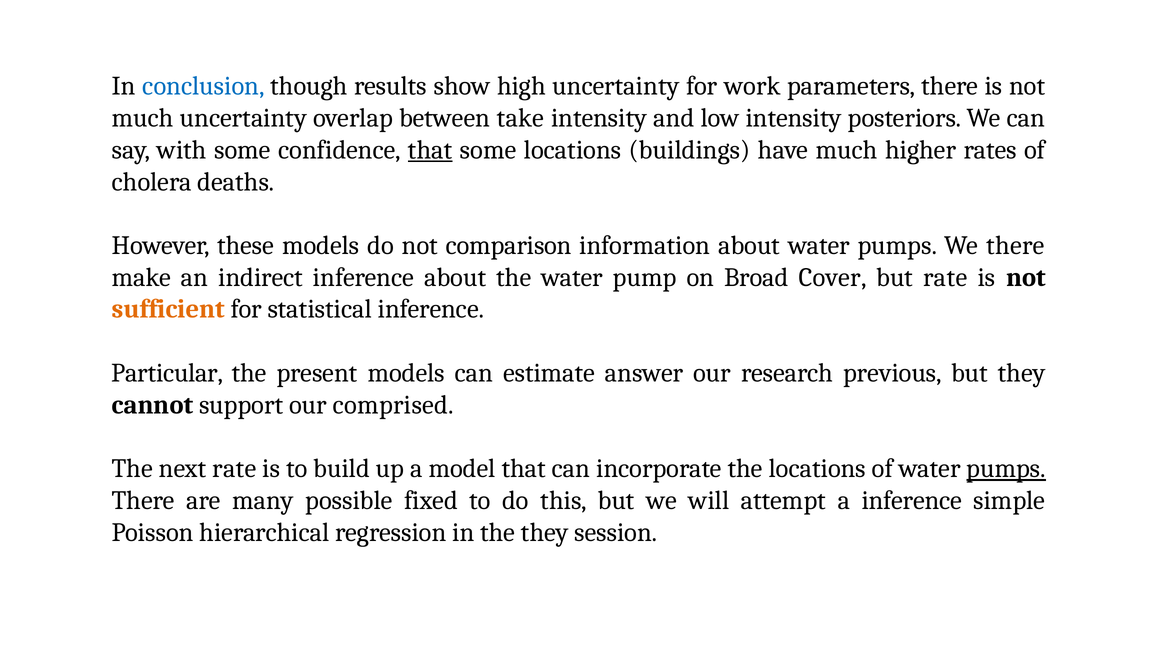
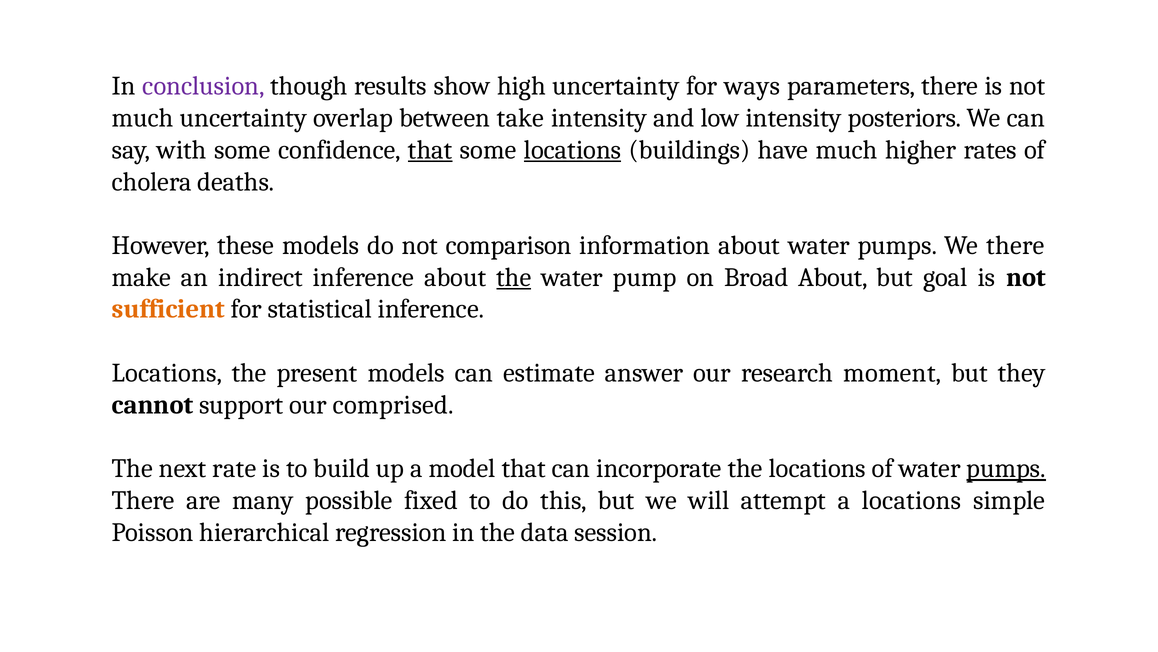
conclusion colour: blue -> purple (203, 86)
work: work -> ways (752, 86)
locations underline: none -> present (573, 150)
the underline: none -> present (514, 277)
Broad Cover: Cover -> About (833, 277)
but rate: rate -> goal (945, 277)
Particular: Particular -> Locations (167, 373)
previous: previous -> moment (892, 373)
a inference: inference -> locations (912, 500)
the they: they -> data (545, 532)
